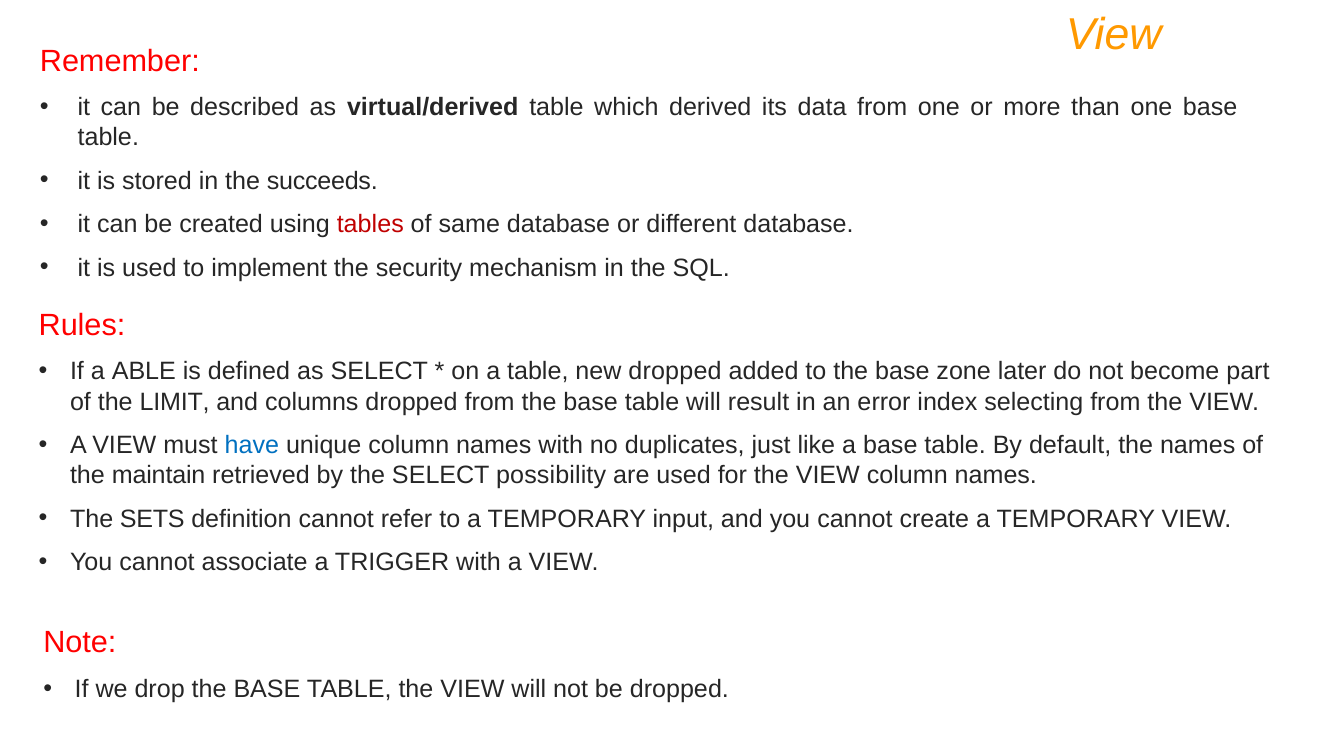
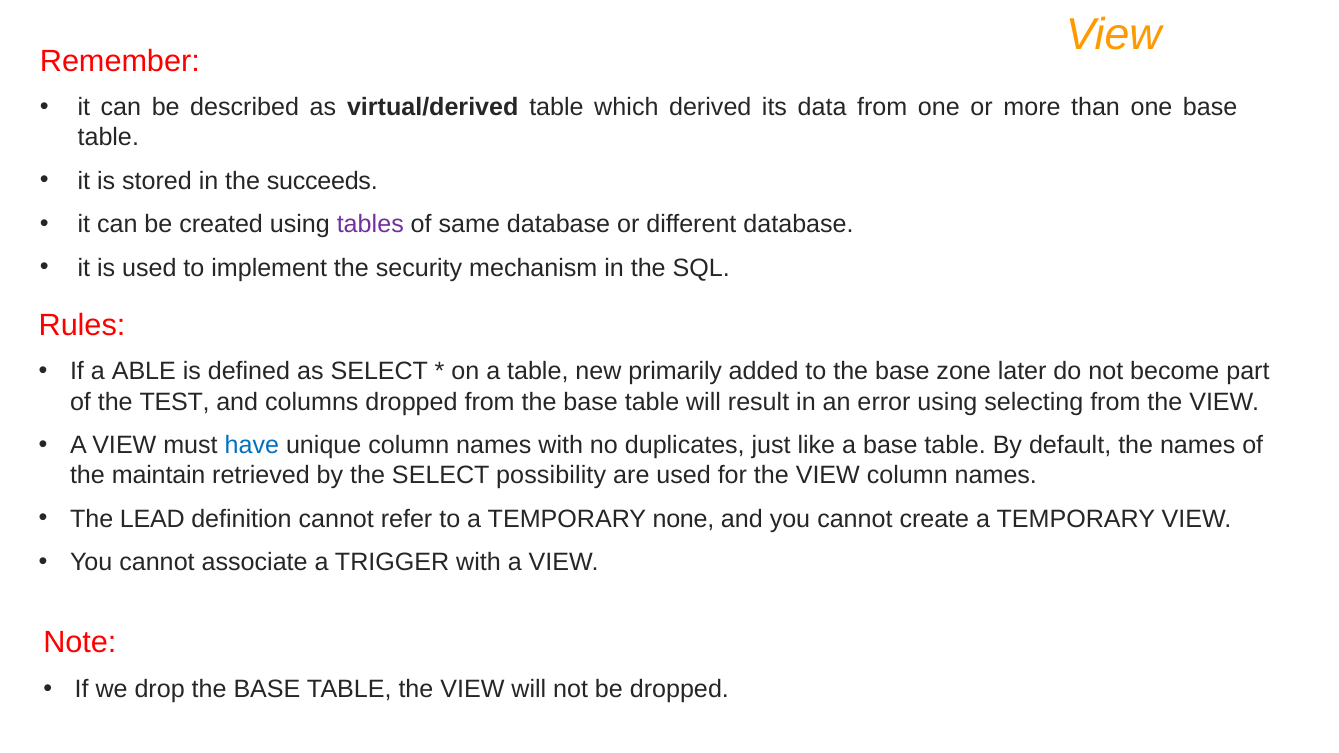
tables colour: red -> purple (370, 224)
new dropped: dropped -> primarily (675, 372)
LIMIT: LIMIT -> TEST (175, 402)
error index: index -> using (947, 402)
SETS: SETS -> LEAD (152, 519)
input: input -> none (683, 519)
